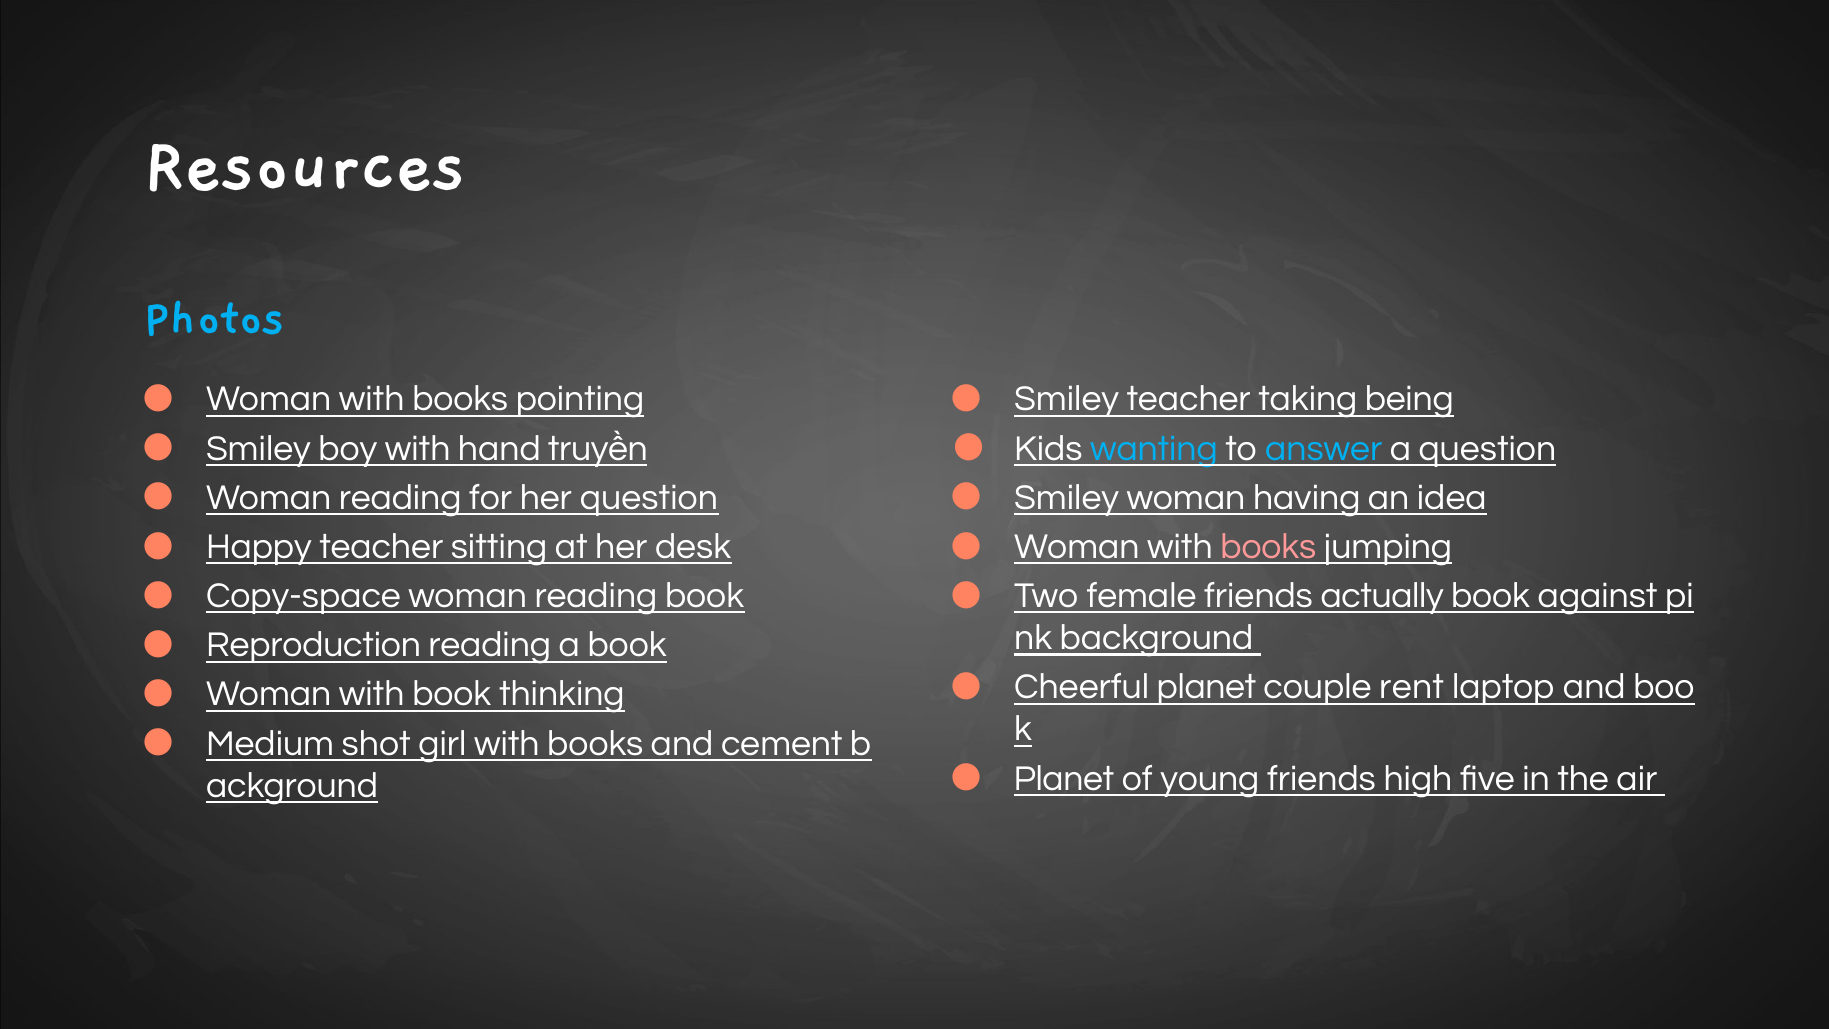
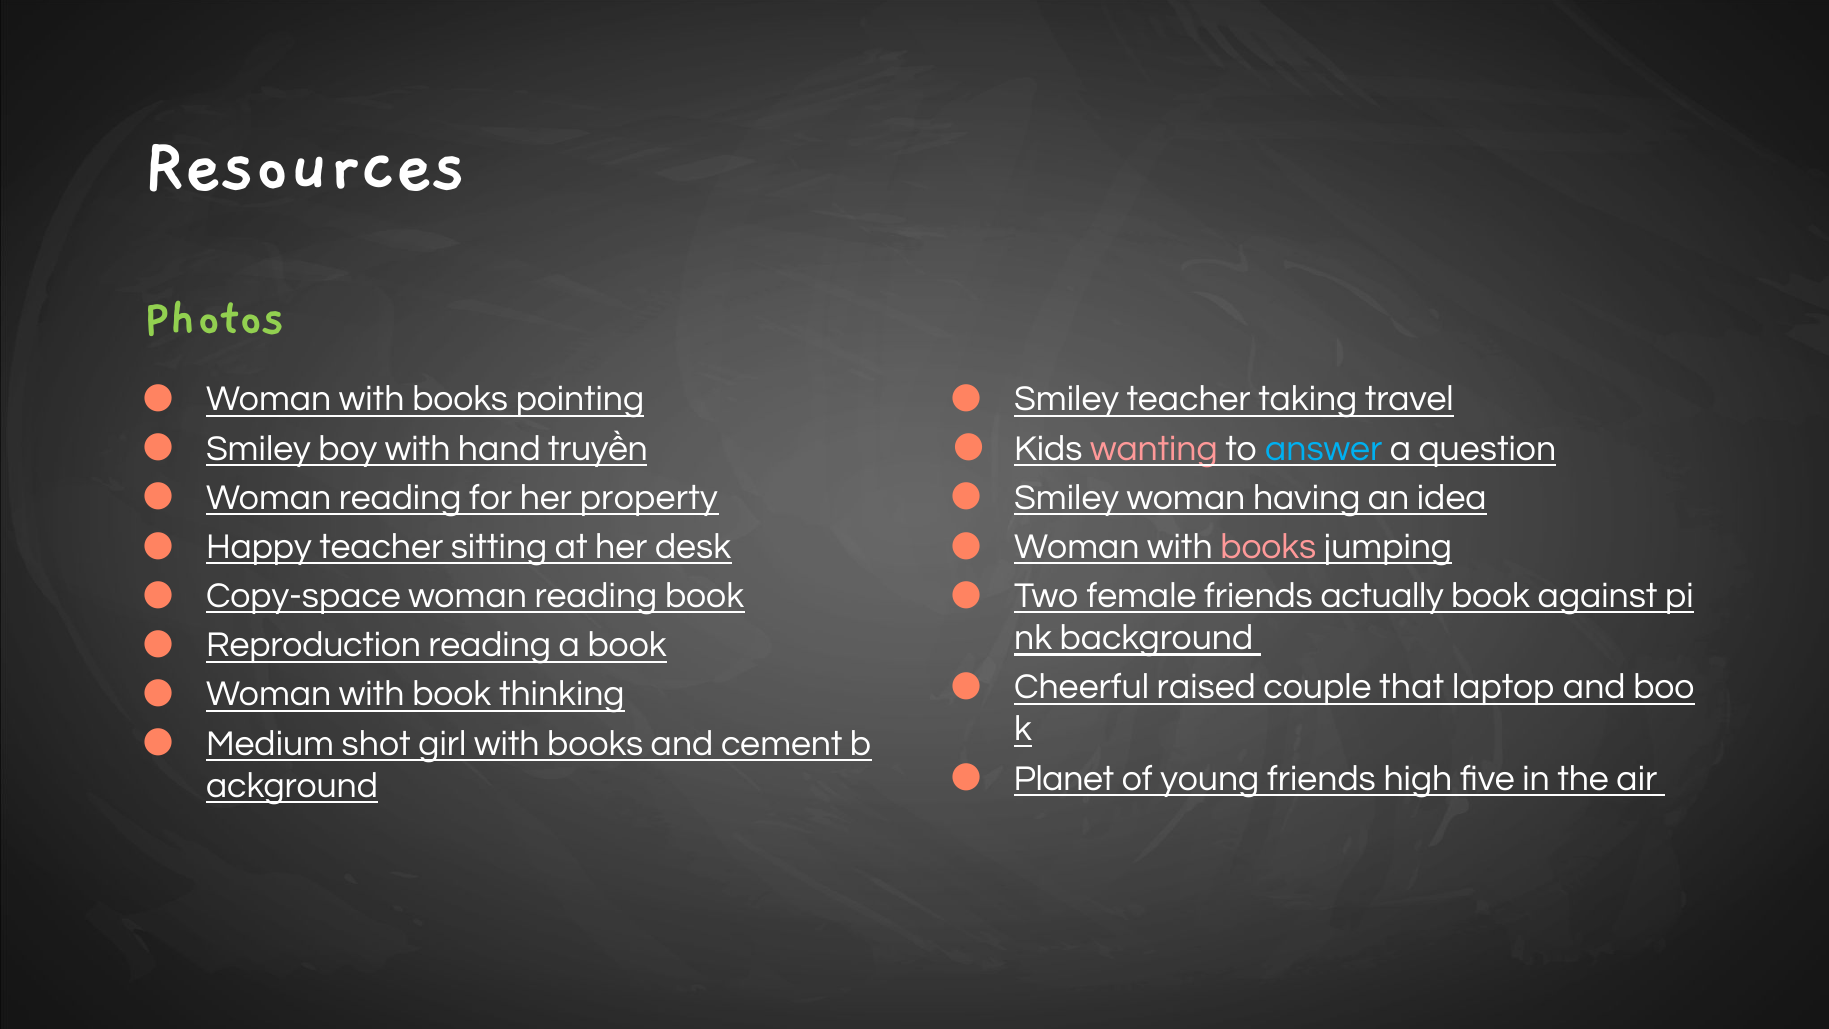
Photos colour: light blue -> light green (214, 315)
being: being -> travel (1409, 399)
wanting colour: light blue -> pink (1154, 448)
her question: question -> property (649, 497)
Cheerful planet: planet -> raised (1206, 687)
rent: rent -> that (1412, 687)
